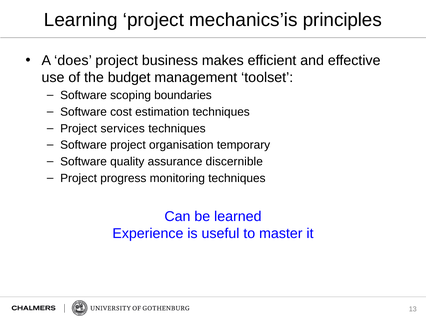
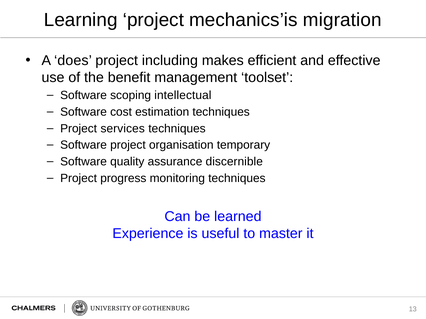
principles: principles -> migration (342, 20)
business: business -> including (170, 61)
budget: budget -> benefit (129, 78)
boundaries: boundaries -> intellectual (183, 96)
